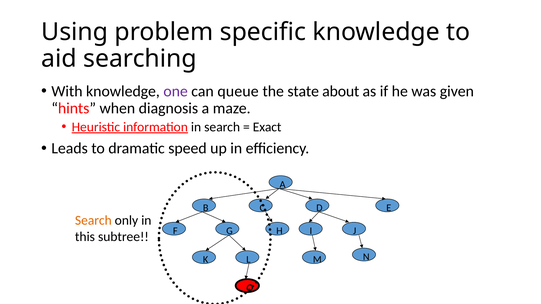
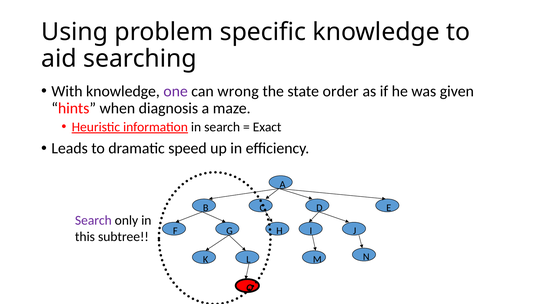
queue: queue -> wrong (238, 91)
about: about -> order (341, 91)
Search colour: orange -> purple (93, 221)
